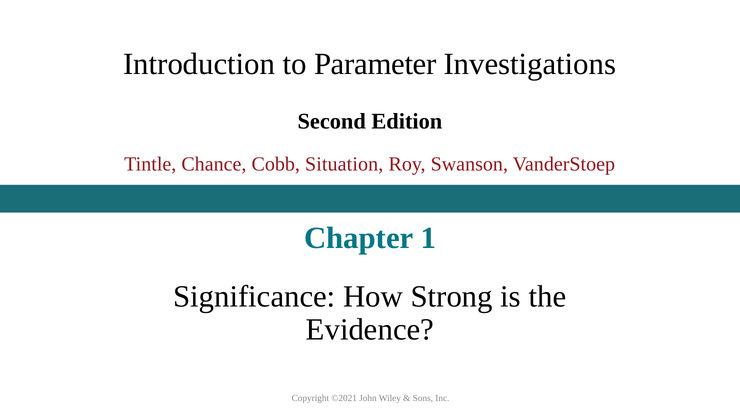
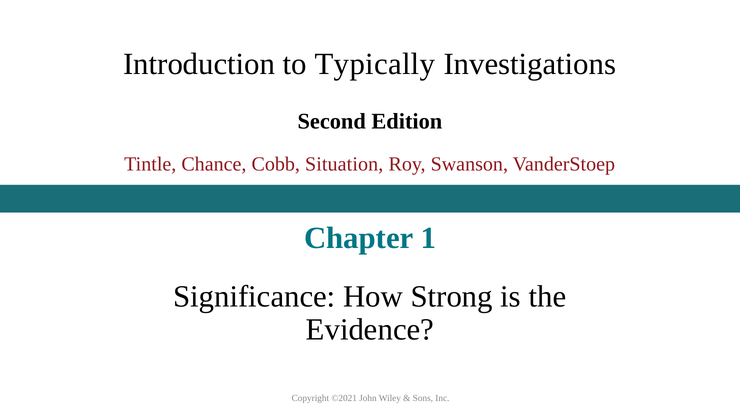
Parameter: Parameter -> Typically (375, 64)
